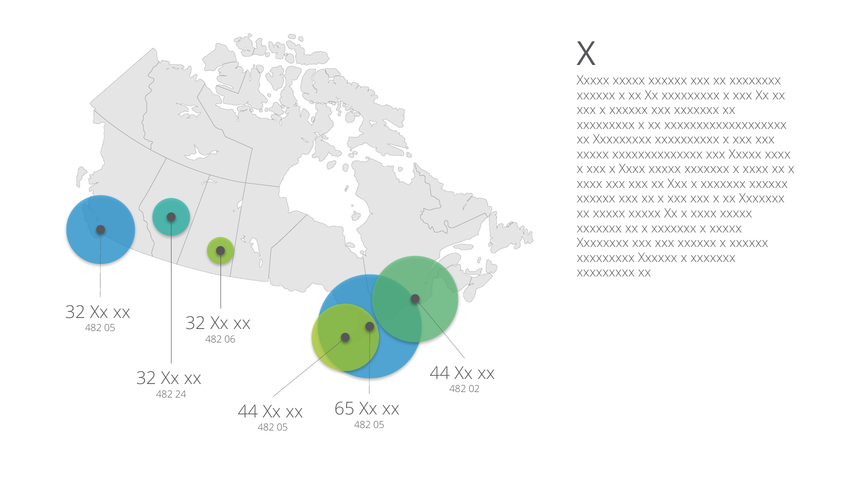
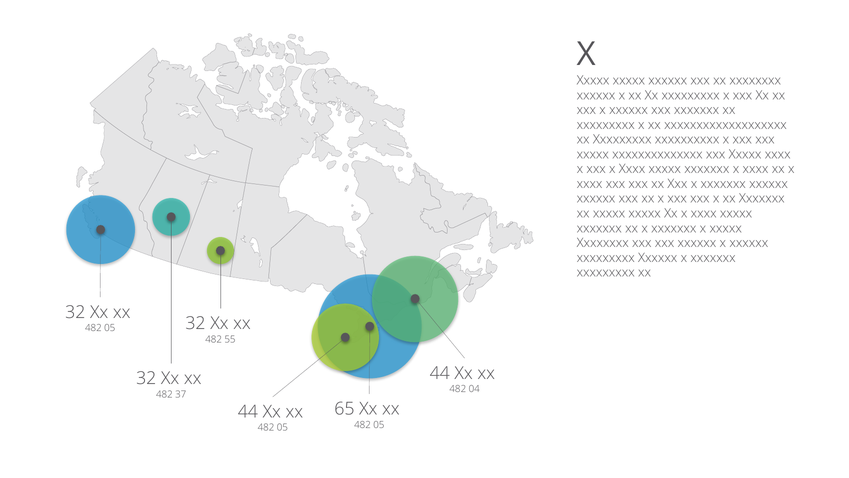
06: 06 -> 55 (230, 339)
02: 02 -> 04 (474, 389)
24: 24 -> 37 (181, 394)
